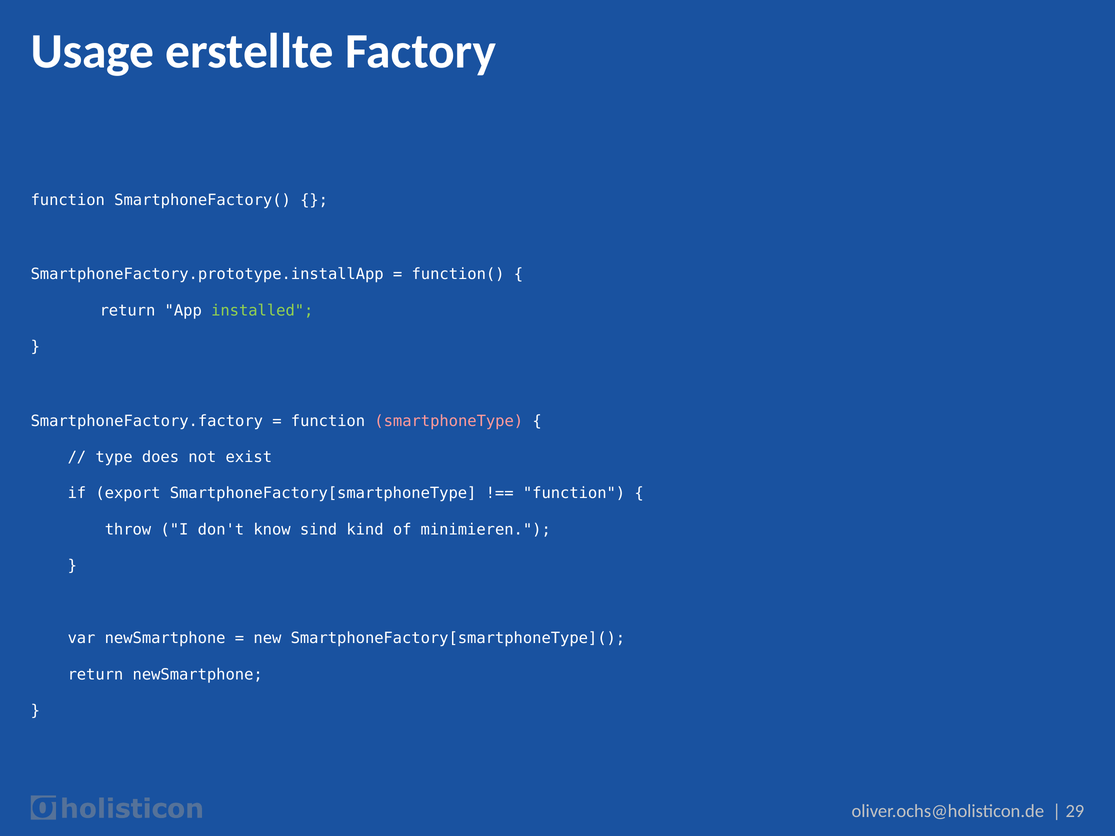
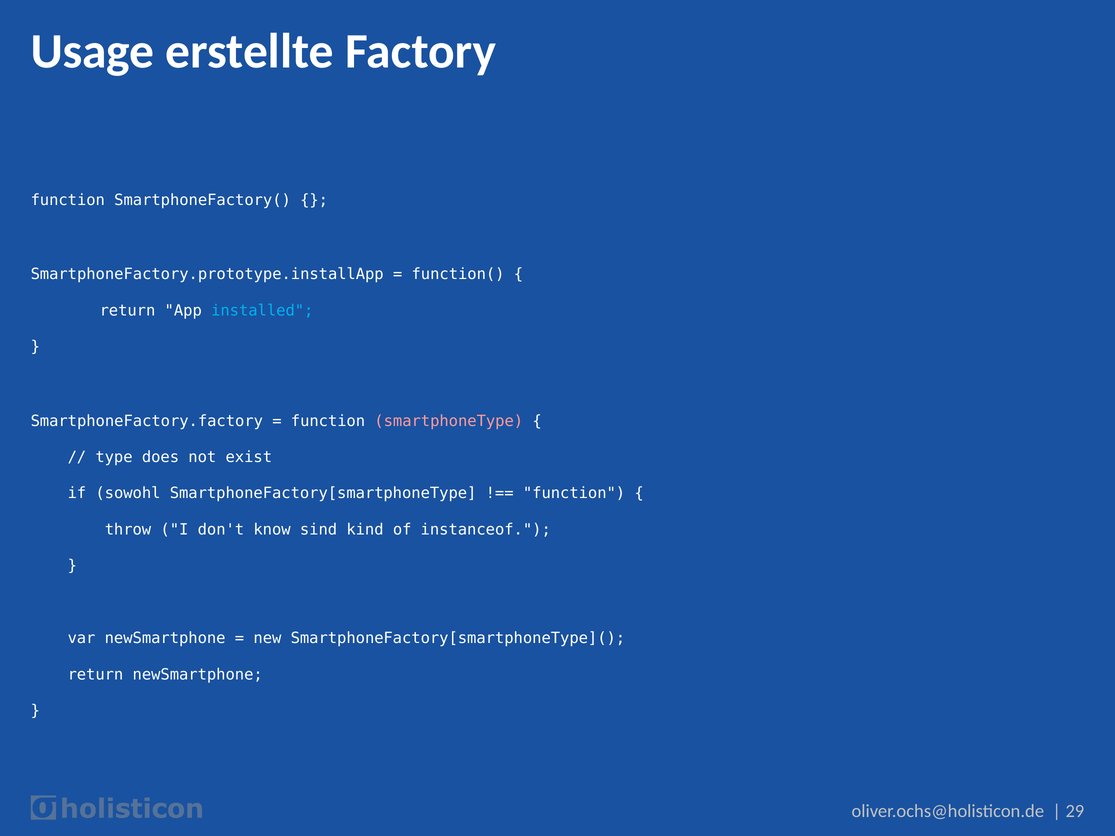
installed colour: light green -> light blue (262, 311)
export: export -> sowohl (128, 494)
minimieren: minimieren -> instanceof (486, 530)
